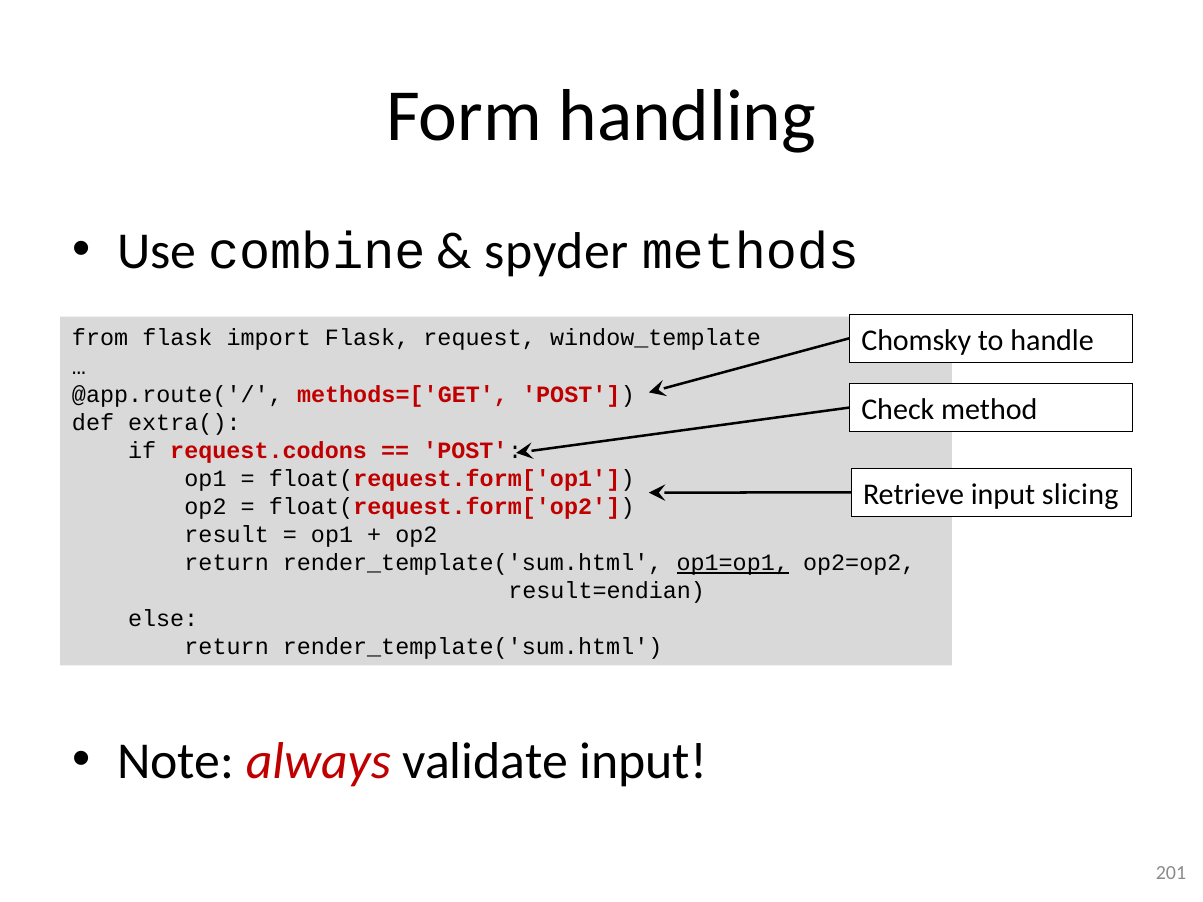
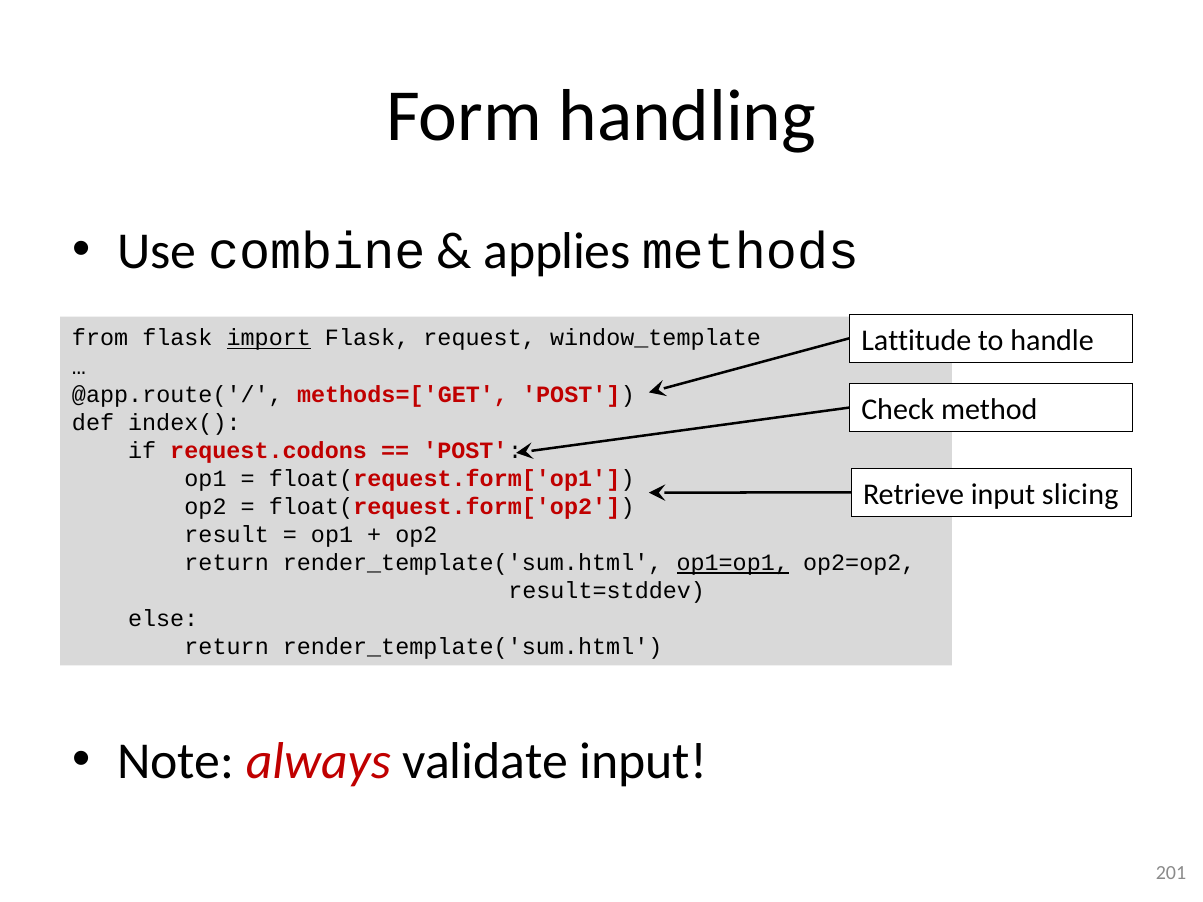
spyder: spyder -> applies (557, 251)
Chomsky: Chomsky -> Lattitude (916, 340)
import underline: none -> present (269, 338)
extra(: extra( -> index( (184, 423)
result=endian: result=endian -> result=stddev (607, 591)
